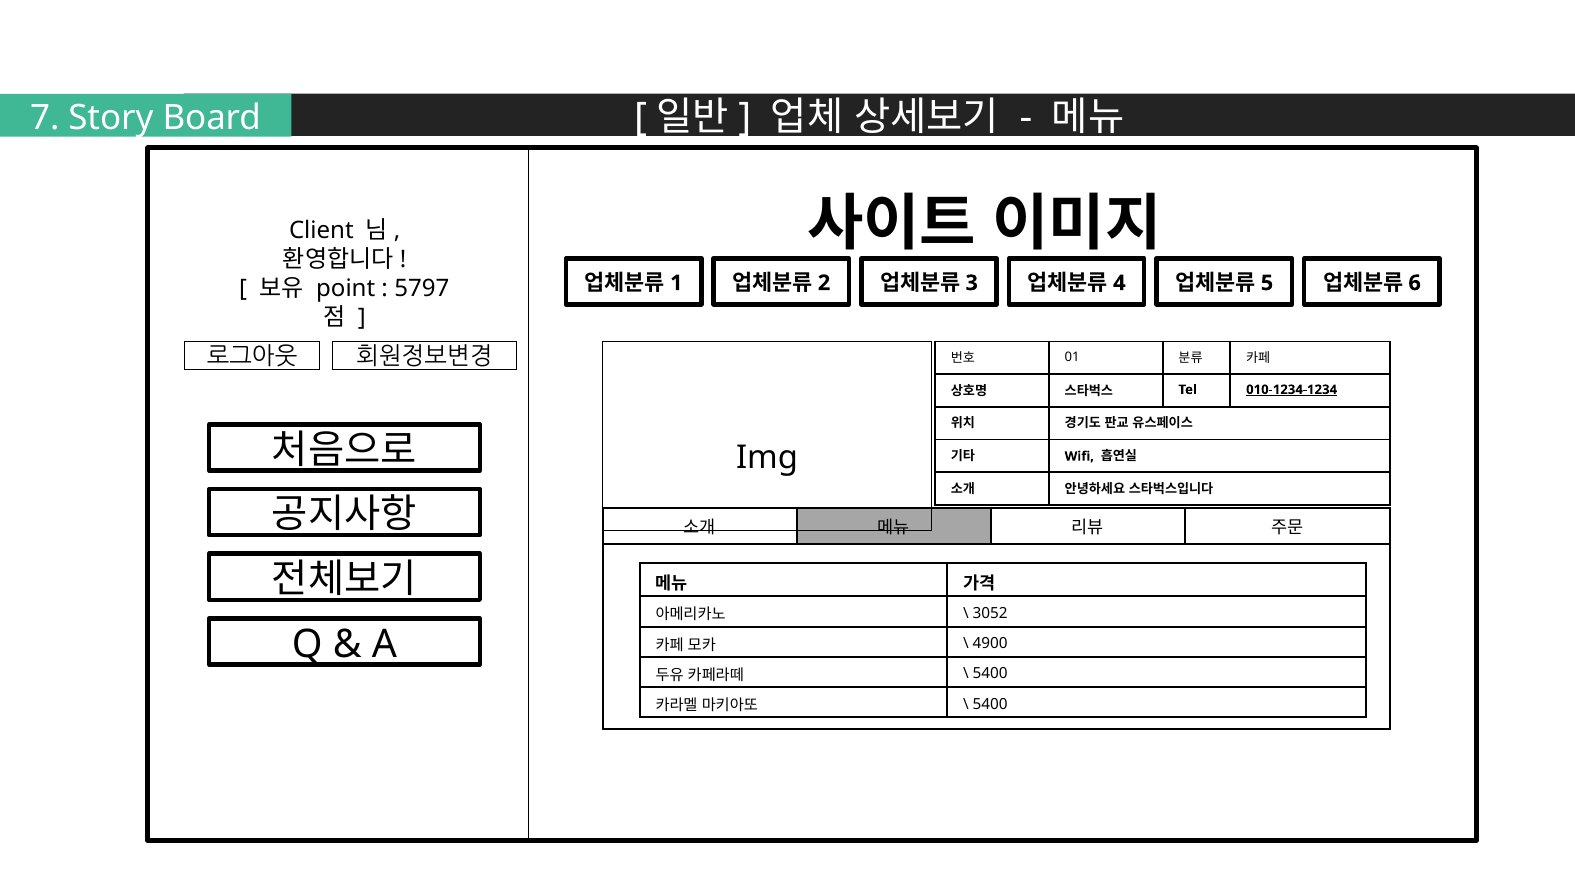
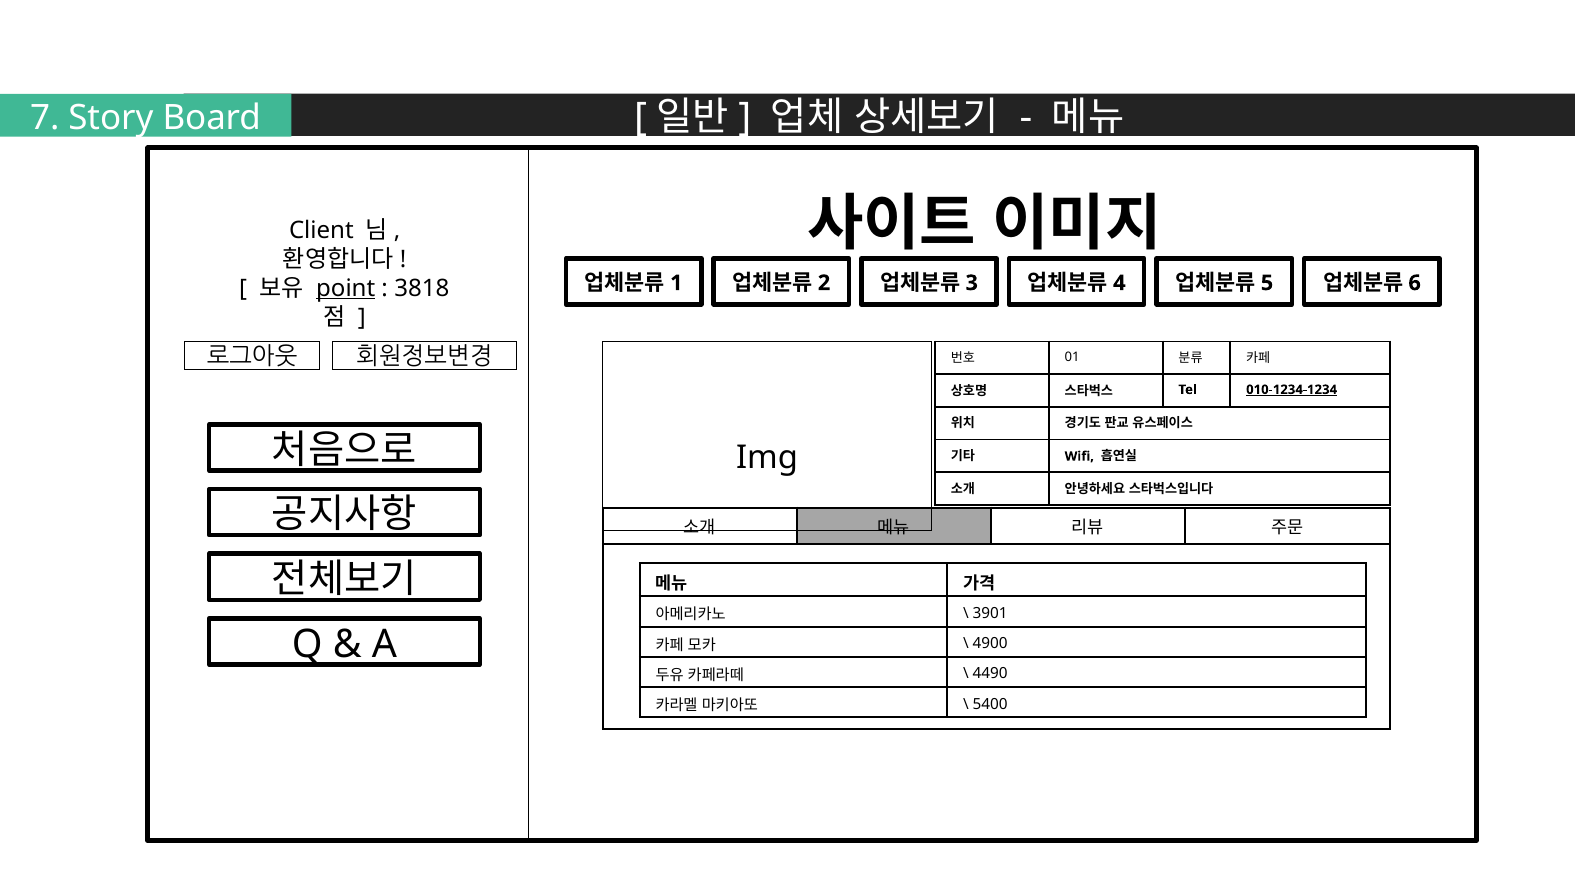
point underline: none -> present (346, 288)
5797: 5797 -> 3818 (422, 288)
3052: 3052 -> 3901 (990, 613)
5400: 5400 -> 4490 (990, 674)
